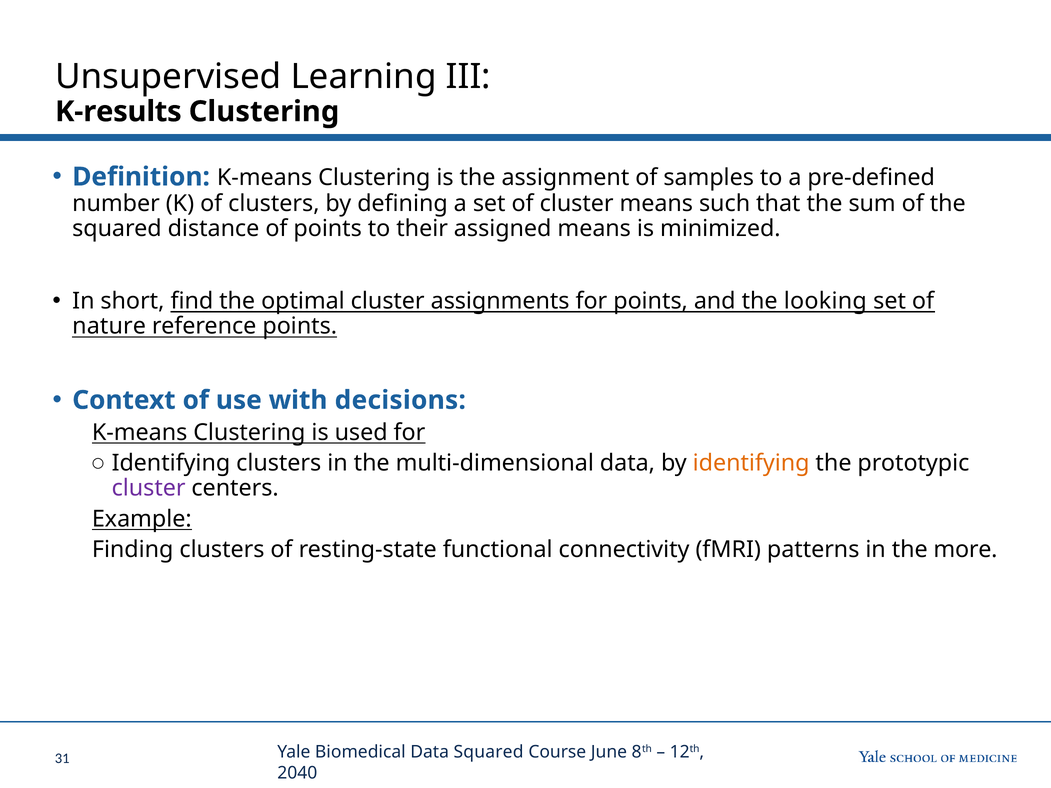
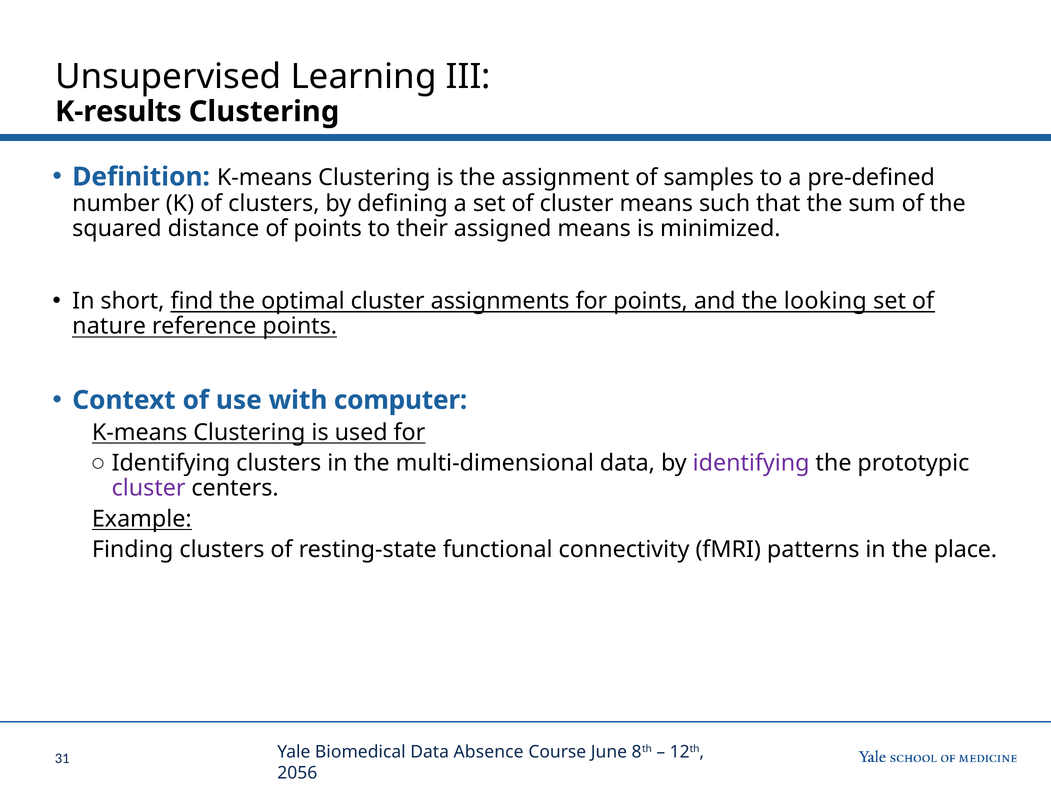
decisions: decisions -> computer (401, 400)
identifying colour: orange -> purple (751, 463)
more: more -> place (965, 550)
Data Squared: Squared -> Absence (489, 752)
2040: 2040 -> 2056 (297, 773)
